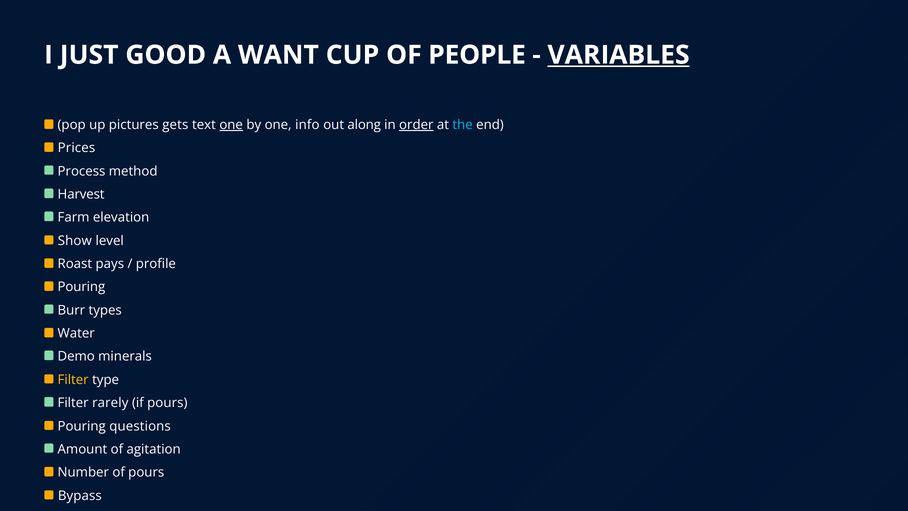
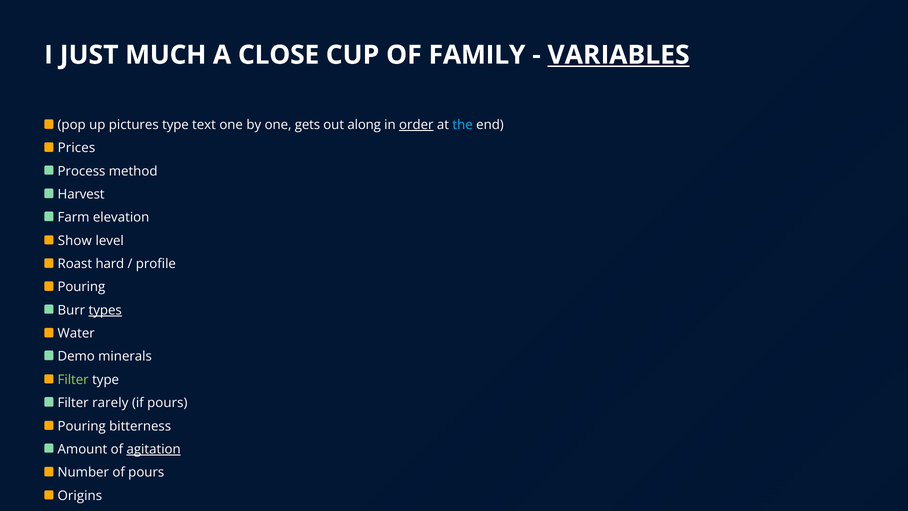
GOOD: GOOD -> MUCH (166, 55)
WANT: WANT -> CLOSE (279, 55)
PEOPLE: PEOPLE -> FAMILY (477, 55)
pictures gets: gets -> type (175, 125)
one underline: present -> none (231, 125)
info: info -> gets (307, 125)
pays: pays -> hard (110, 264)
types underline: none -> present (105, 310)
Filter colour: yellow -> light green (73, 380)
questions: questions -> bitterness (140, 426)
agitation underline: none -> present (154, 449)
Bypass: Bypass -> Origins (80, 495)
